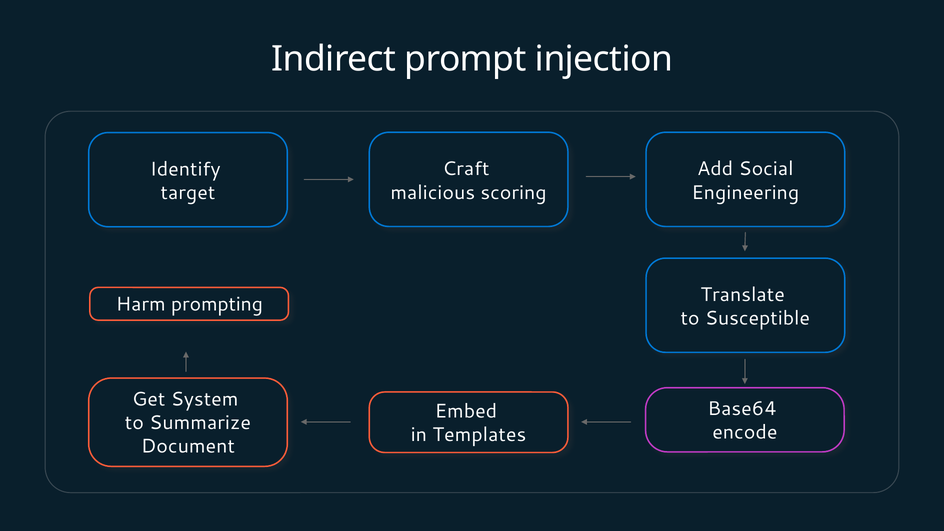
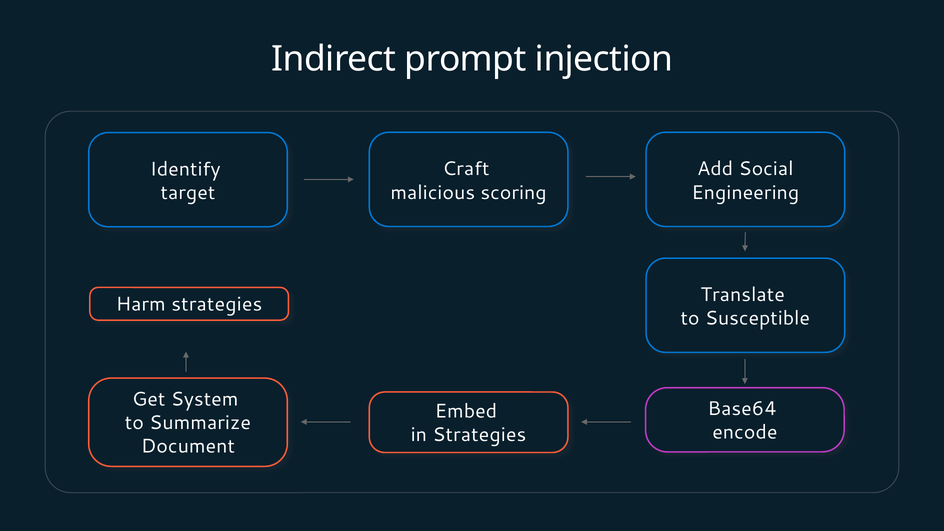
Harm prompting: prompting -> strategies (217, 304)
in Templates: Templates -> Strategies (479, 435)
